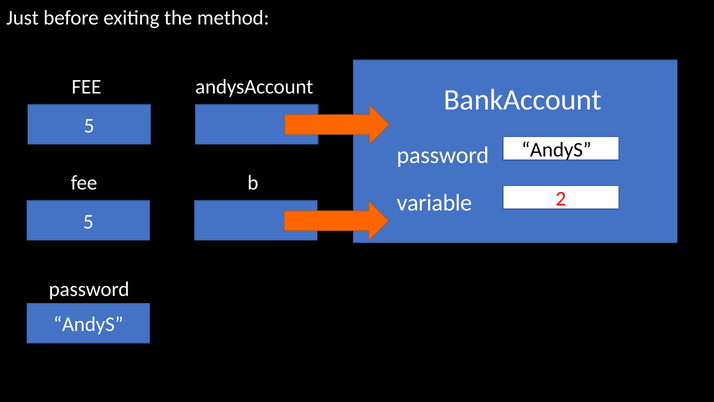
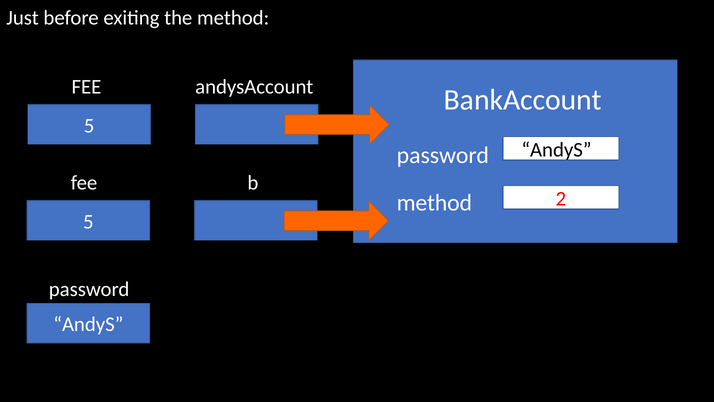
variable: variable -> method (434, 203)
